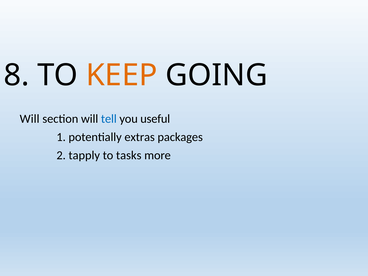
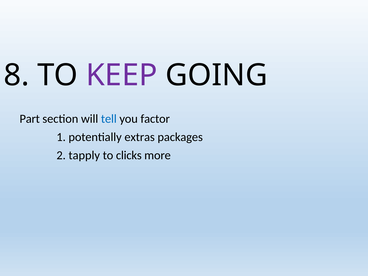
KEEP colour: orange -> purple (122, 75)
Will: Will -> Part (30, 119)
useful: useful -> factor (155, 119)
tasks: tasks -> clicks (129, 155)
